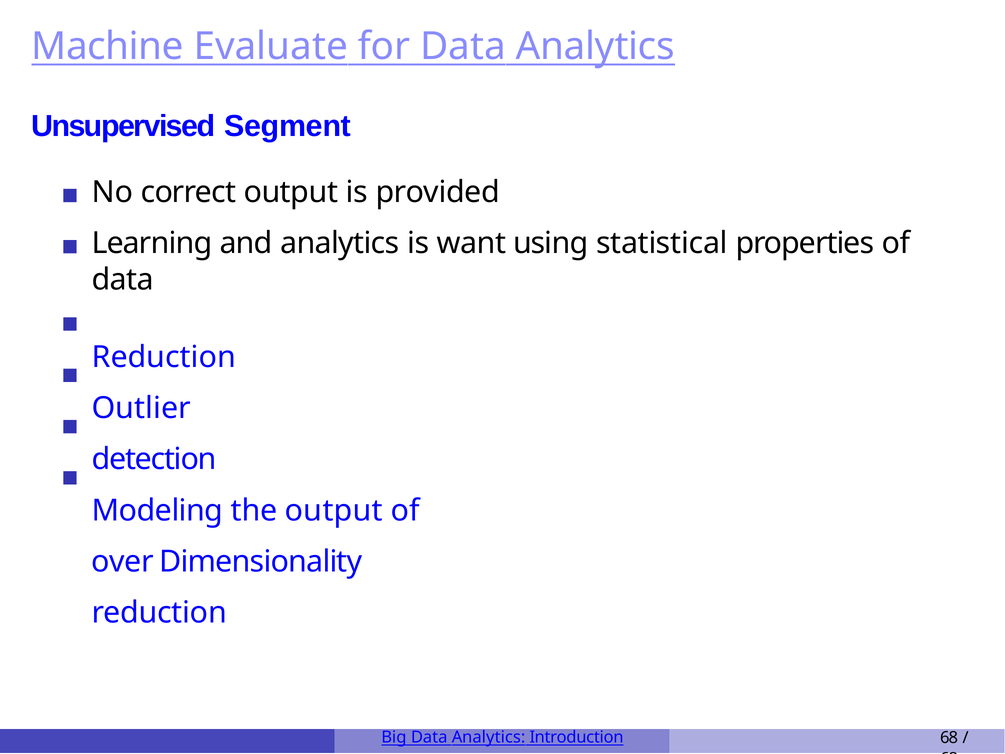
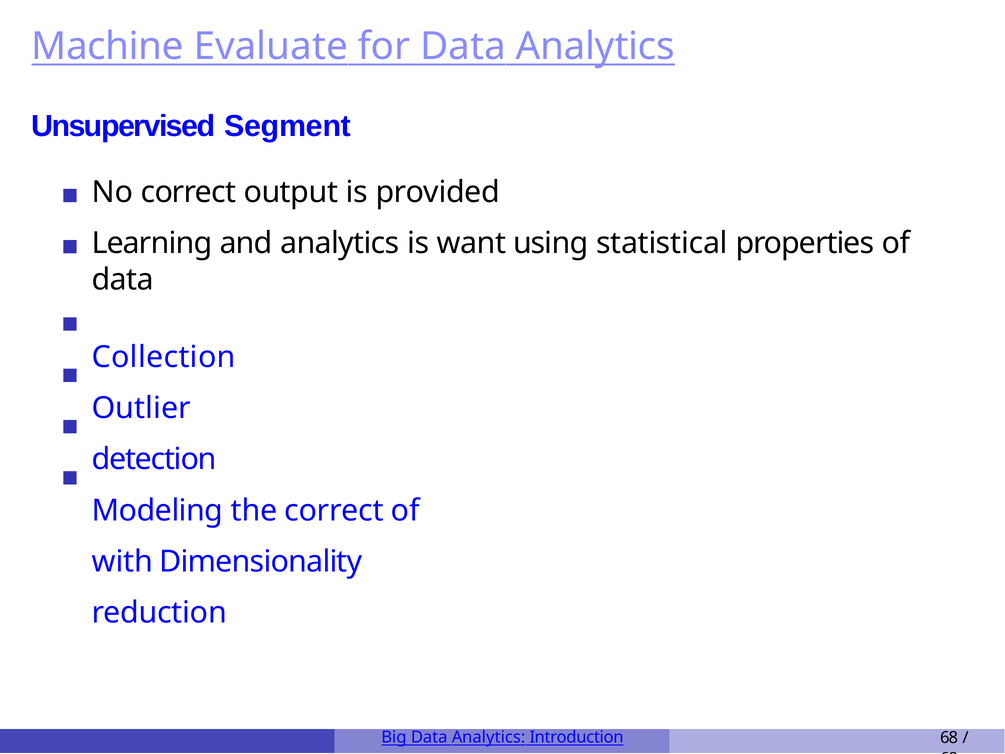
Reduction: Reduction -> Collection (164, 357)
the output: output -> correct (334, 511)
over: over -> with (122, 562)
